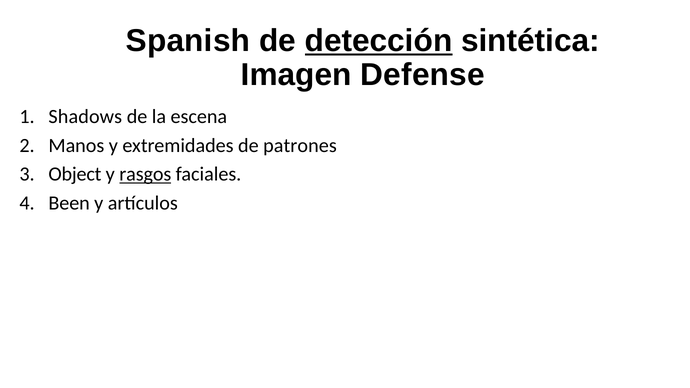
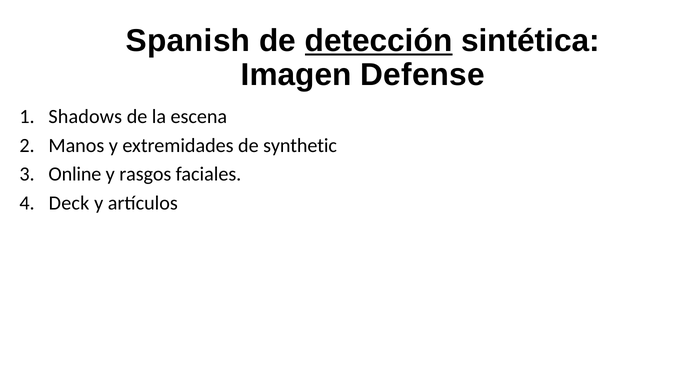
patrones: patrones -> synthetic (300, 146)
Object: Object -> Online (75, 174)
rasgos underline: present -> none (145, 174)
Been: Been -> Deck (69, 203)
